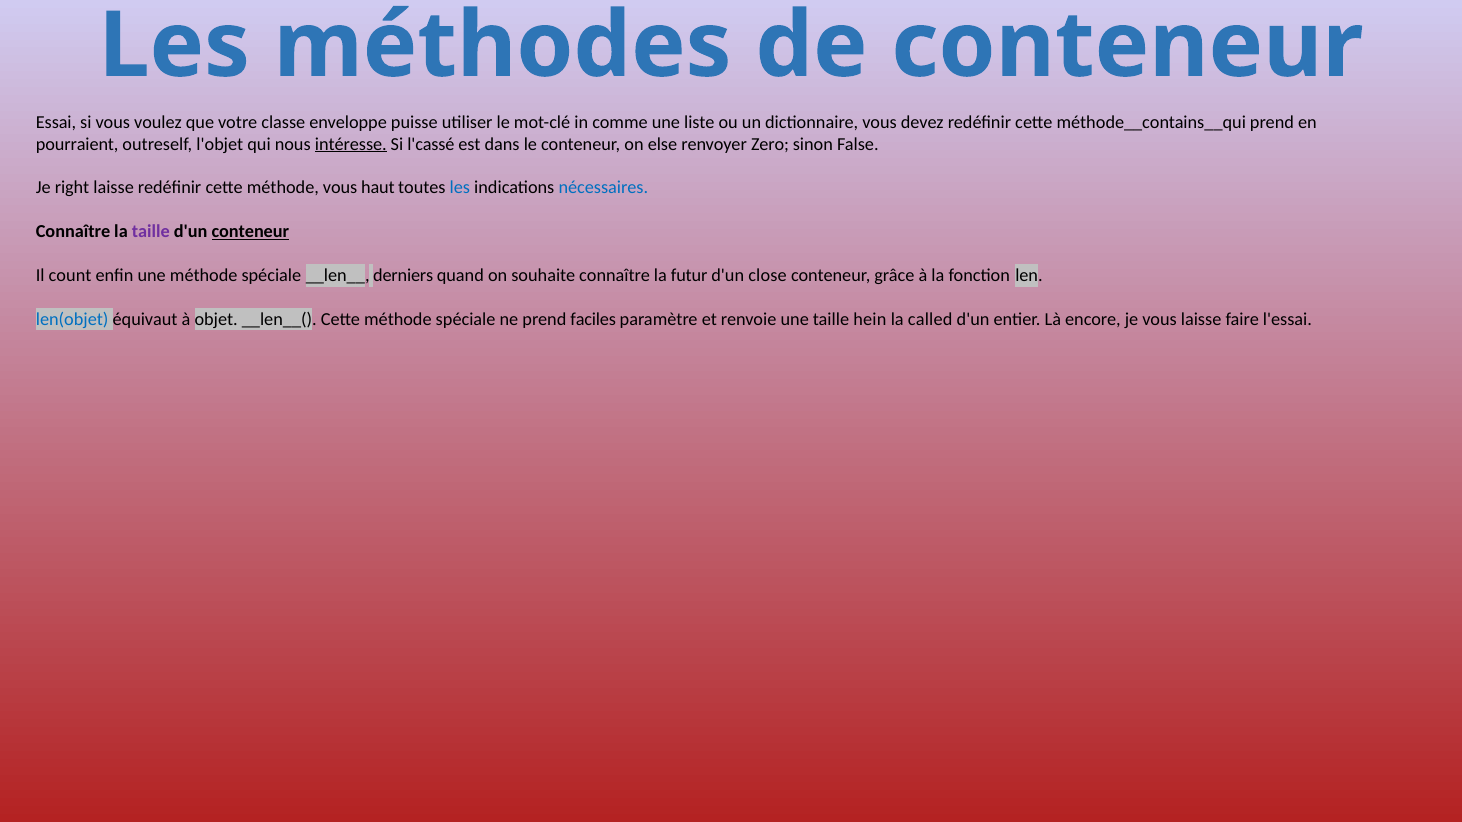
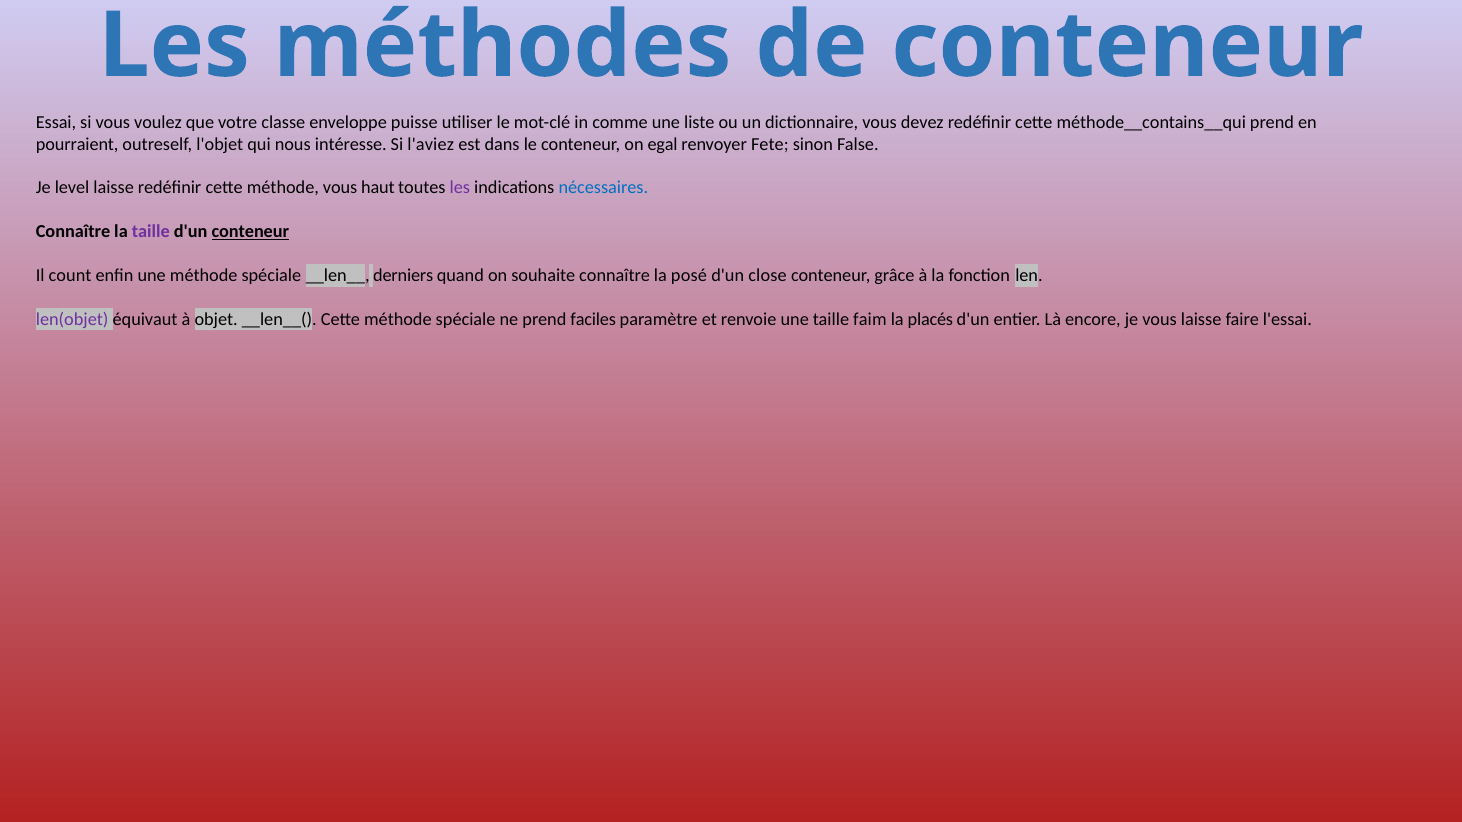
intéresse underline: present -> none (351, 144)
l'cassé: l'cassé -> l'aviez (431, 144)
else: else -> egal (663, 144)
Zero: Zero -> Fete (770, 144)
right: right -> level (72, 188)
les colour: blue -> purple (460, 188)
futur: futur -> posé (689, 276)
len(objet colour: blue -> purple (72, 320)
hein: hein -> faim (870, 320)
called: called -> placés (930, 320)
